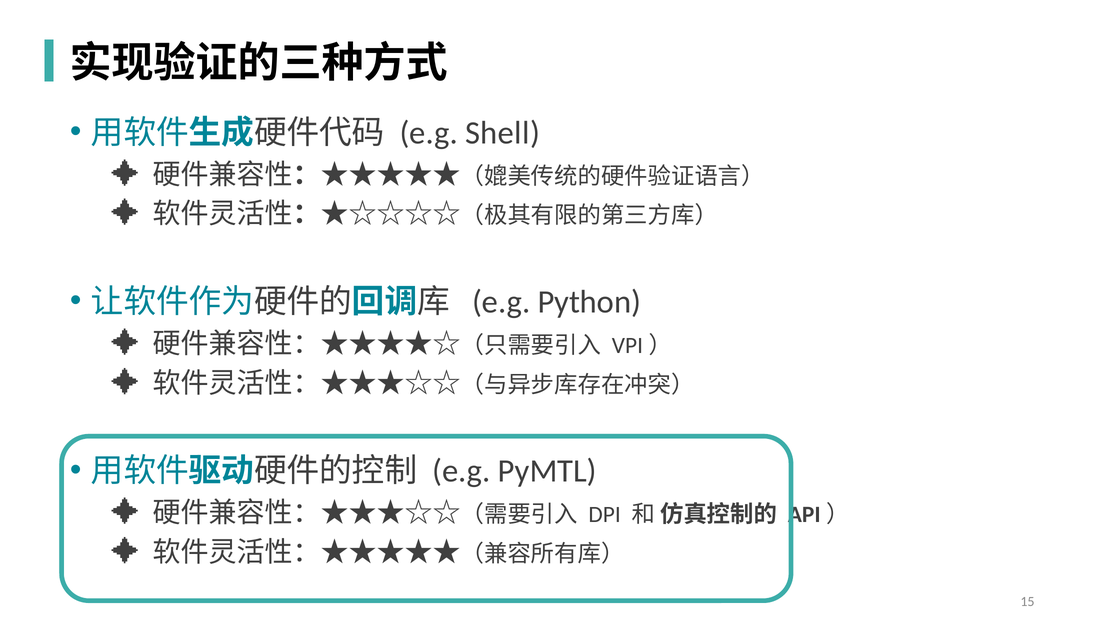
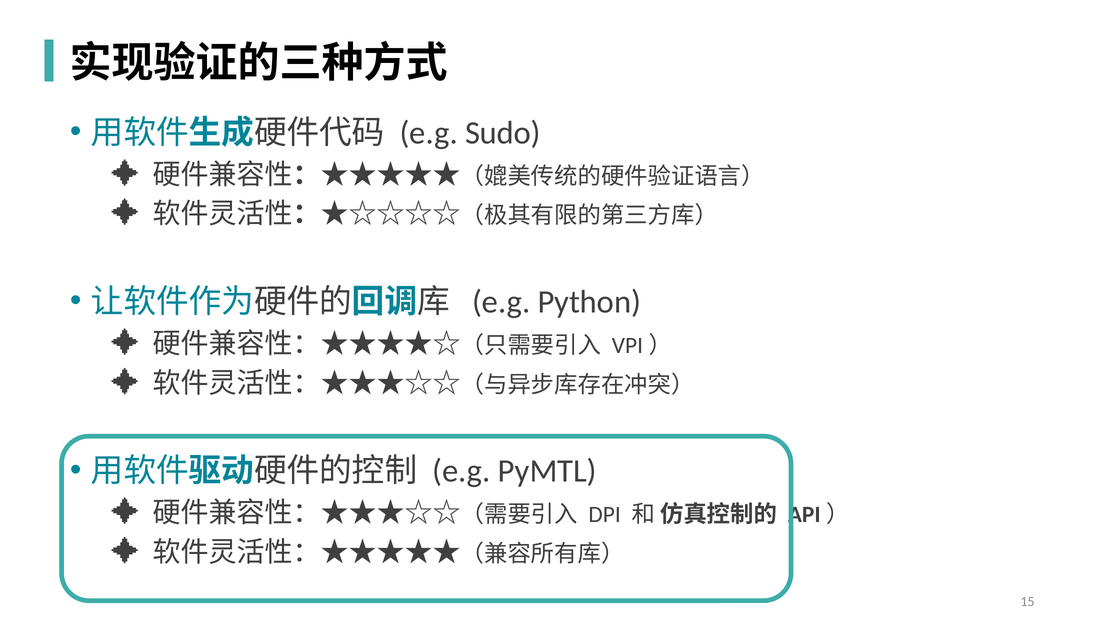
Shell: Shell -> Sudo (503, 133)
